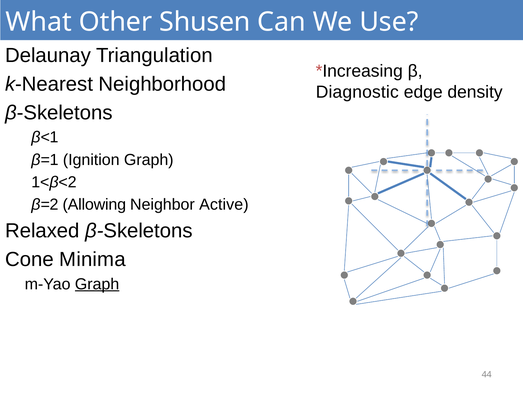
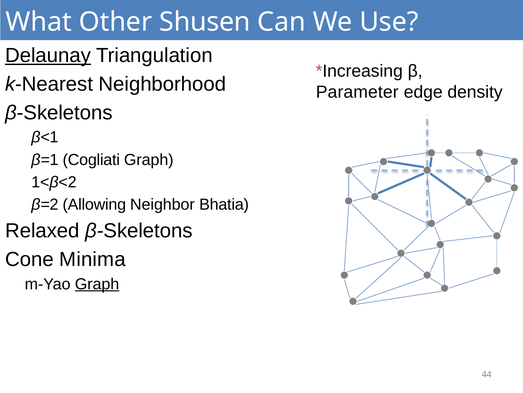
Delaunay underline: none -> present (48, 55)
Diagnostic: Diagnostic -> Parameter (357, 92)
Ignition: Ignition -> Cogliati (91, 159)
Active: Active -> Bhatia (224, 204)
